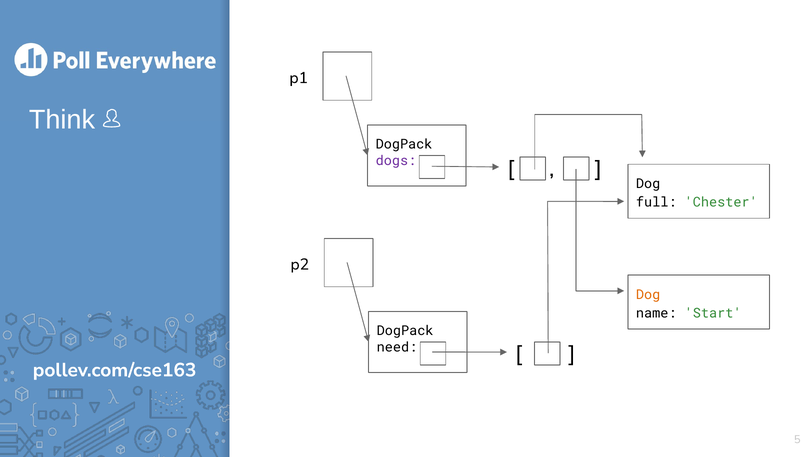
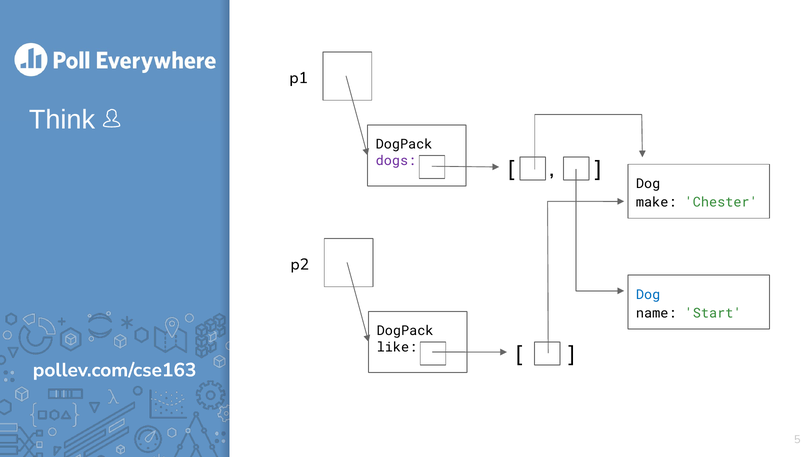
full: full -> make (656, 202)
Dog colour: orange -> blue (648, 295)
need: need -> like (397, 347)
